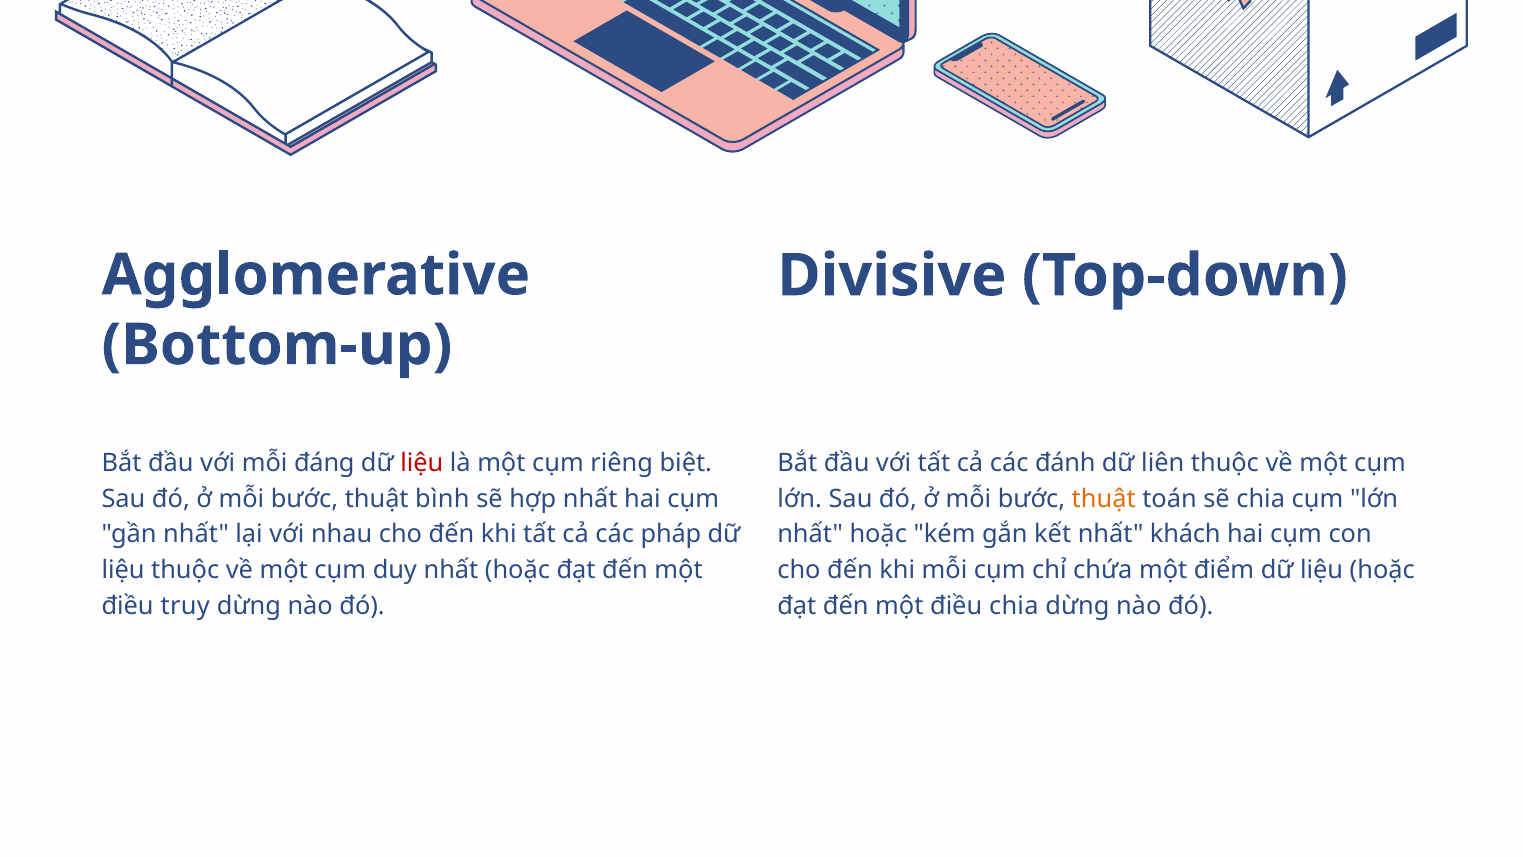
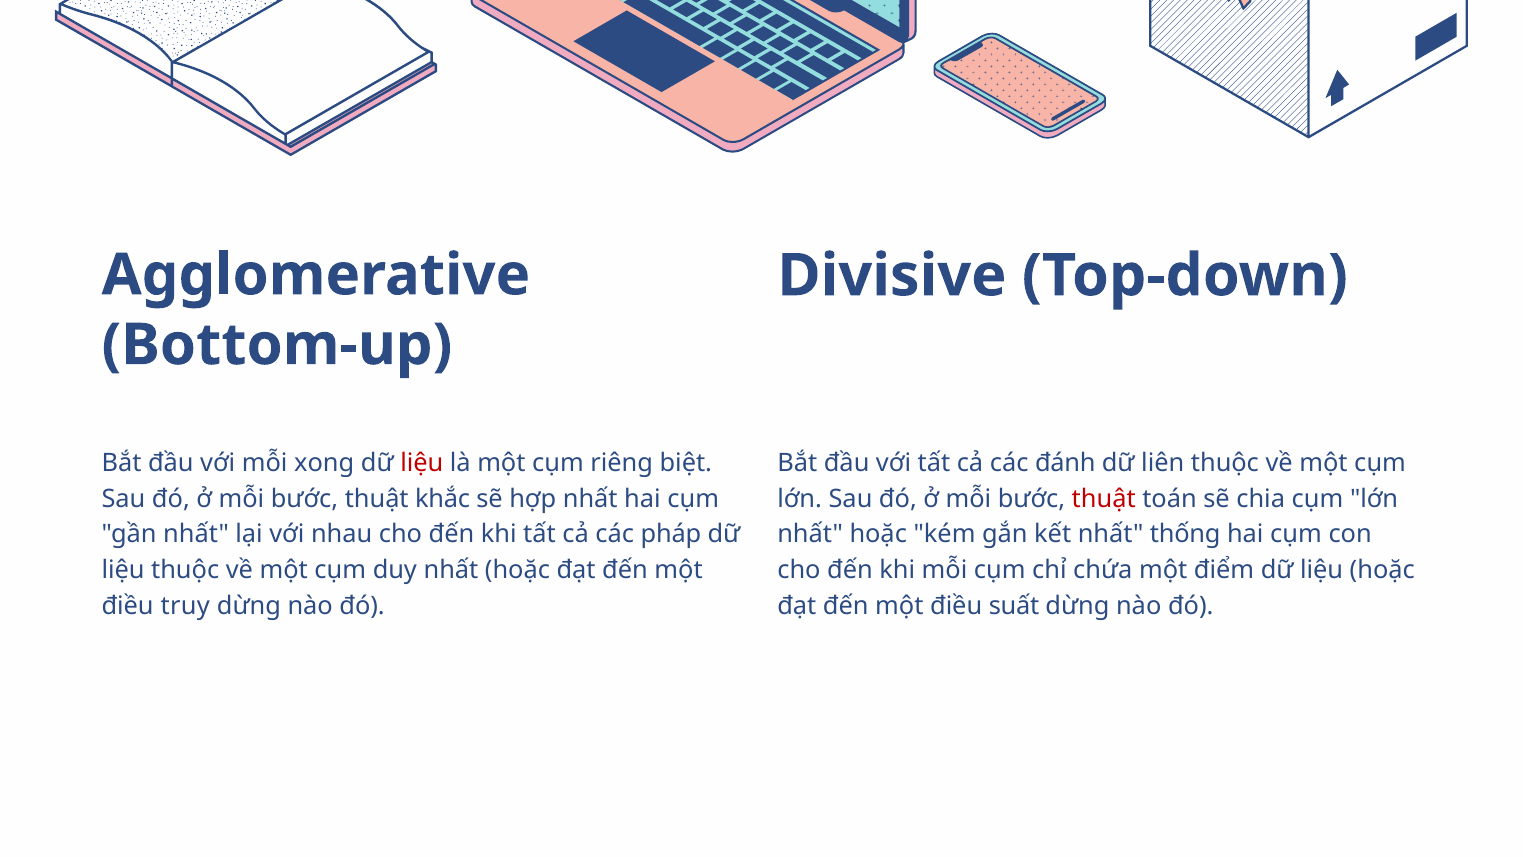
đáng: đáng -> xong (324, 463)
bình: bình -> khắc (443, 499)
thuật colour: orange -> red (1104, 499)
khách: khách -> thống (1185, 534)
điều chia: chia -> suất (1014, 605)
